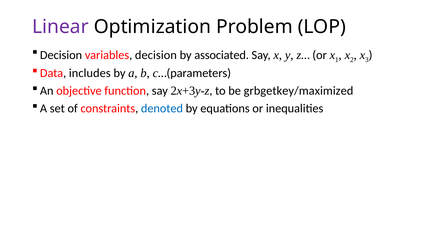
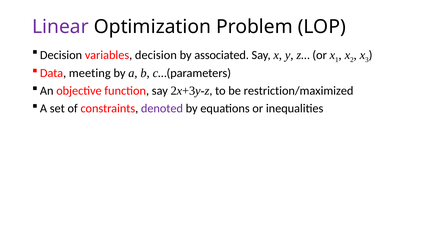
includes: includes -> meeting (90, 73)
grbgetkey/maximized: grbgetkey/maximized -> restriction/maximized (299, 91)
denoted colour: blue -> purple (162, 108)
